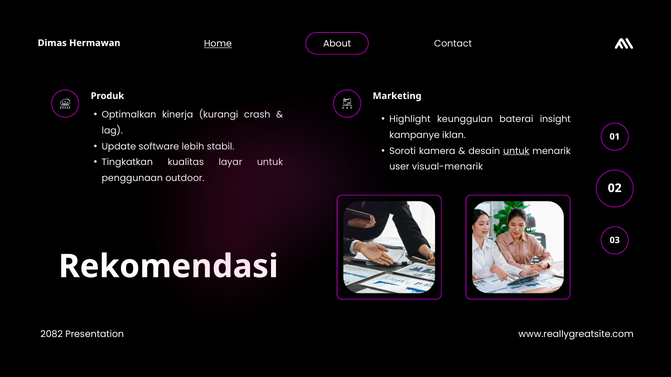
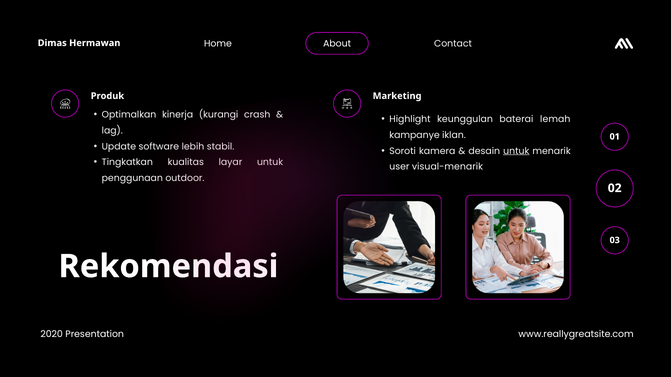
Home underline: present -> none (218, 44)
insight: insight -> lemah (555, 119)
2082: 2082 -> 2020 (52, 335)
